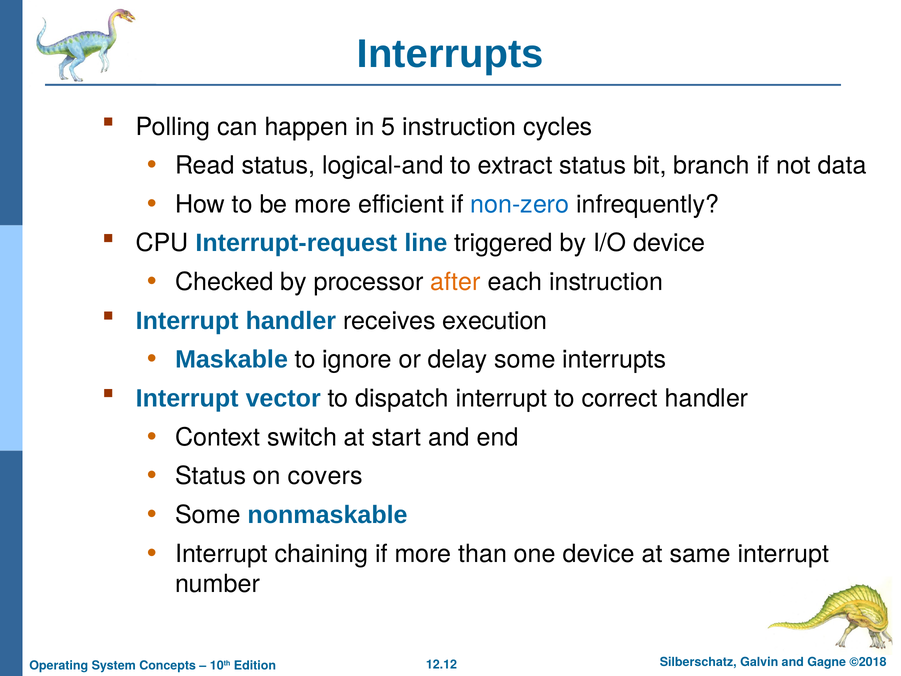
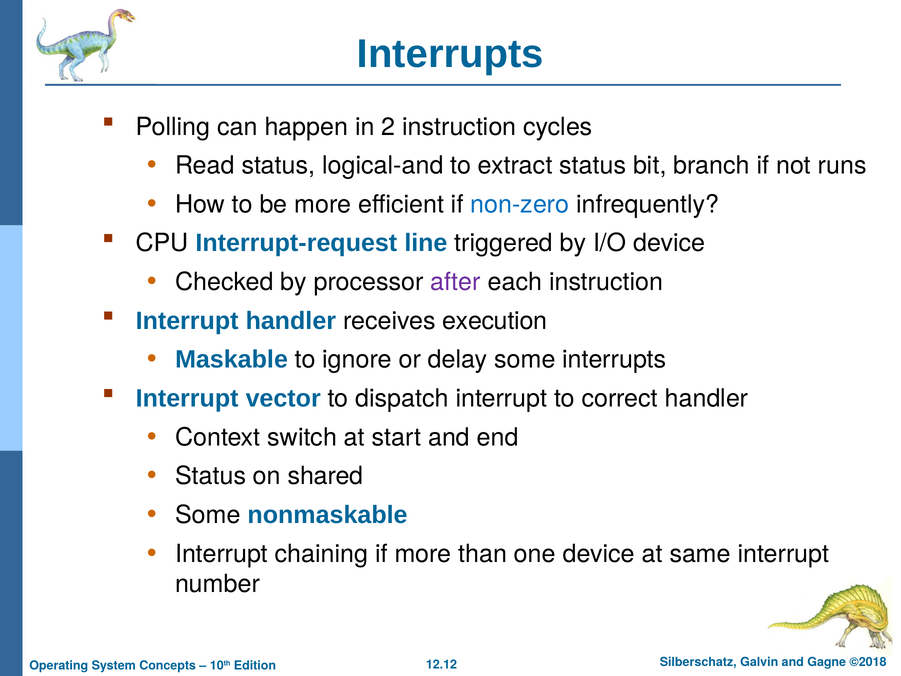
5: 5 -> 2 (388, 127)
data: data -> runs (842, 166)
after colour: orange -> purple (456, 282)
covers: covers -> shared (326, 476)
